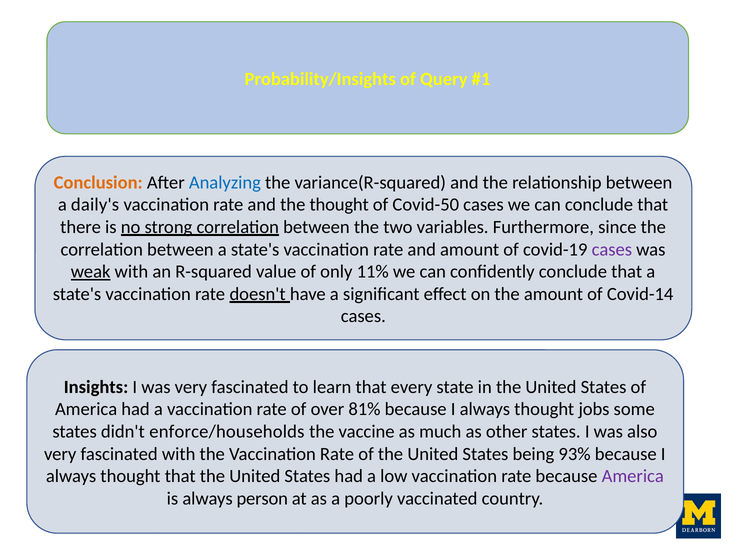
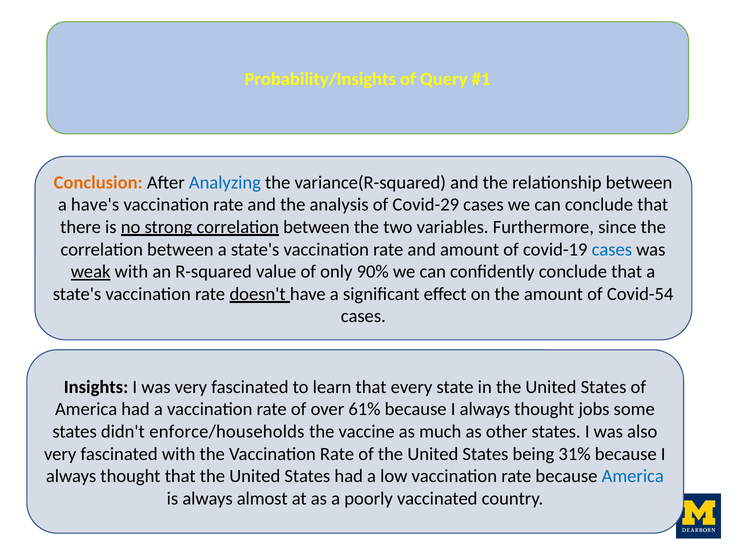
daily's: daily's -> have's (95, 205)
the thought: thought -> analysis (339, 205)
Covid-50: Covid-50 -> Covid-29 (426, 205)
cases colour: purple -> blue (612, 249)
11%: 11% -> 90% (373, 272)
Covid-14: Covid-14 -> Covid-54 (640, 294)
81%: 81% -> 61% (364, 409)
93%: 93% -> 31% (575, 454)
America colour: purple -> blue (633, 476)
person: person -> almost (262, 499)
